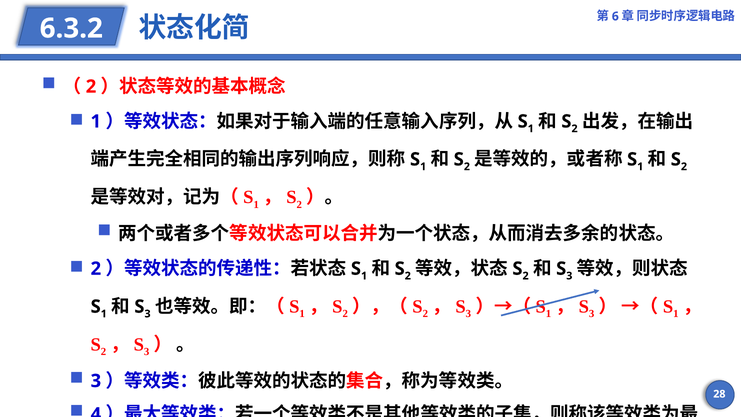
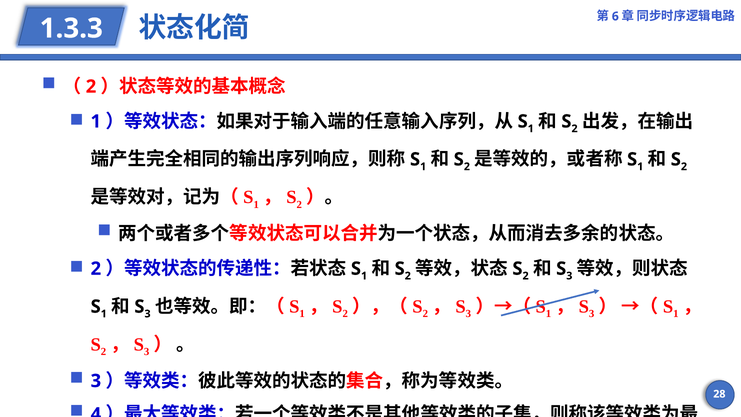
6.3.2: 6.3.2 -> 1.3.3 (71, 28)
